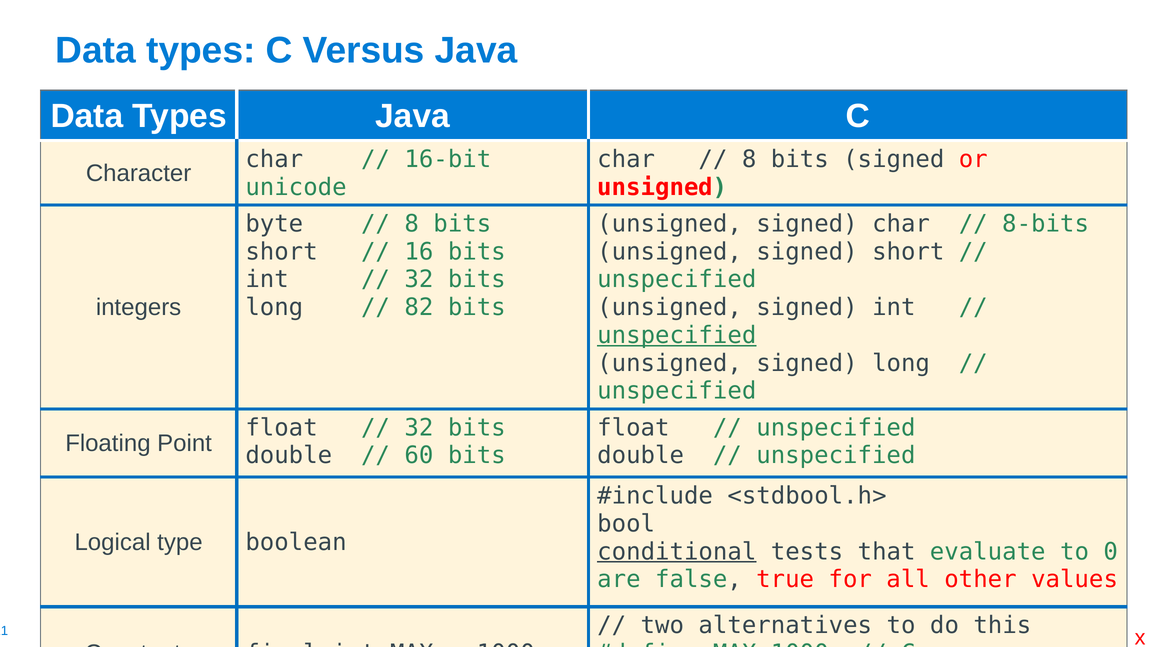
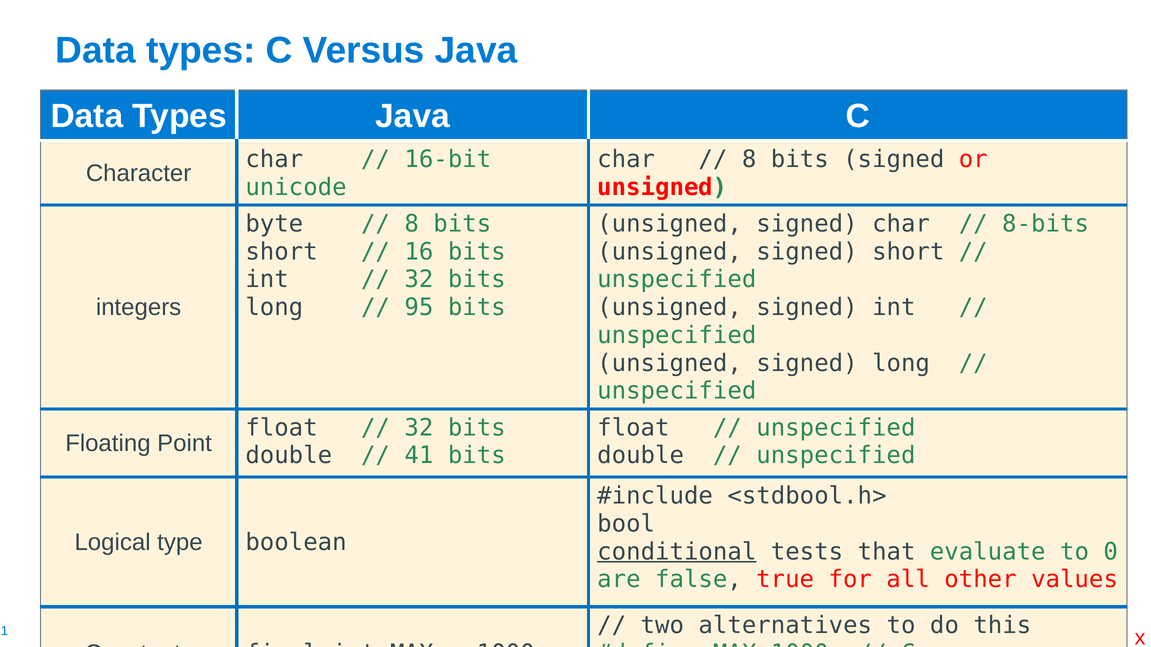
82: 82 -> 95 (419, 308)
unspecified underline: present -> none (677, 336)
60: 60 -> 41 (419, 456)
